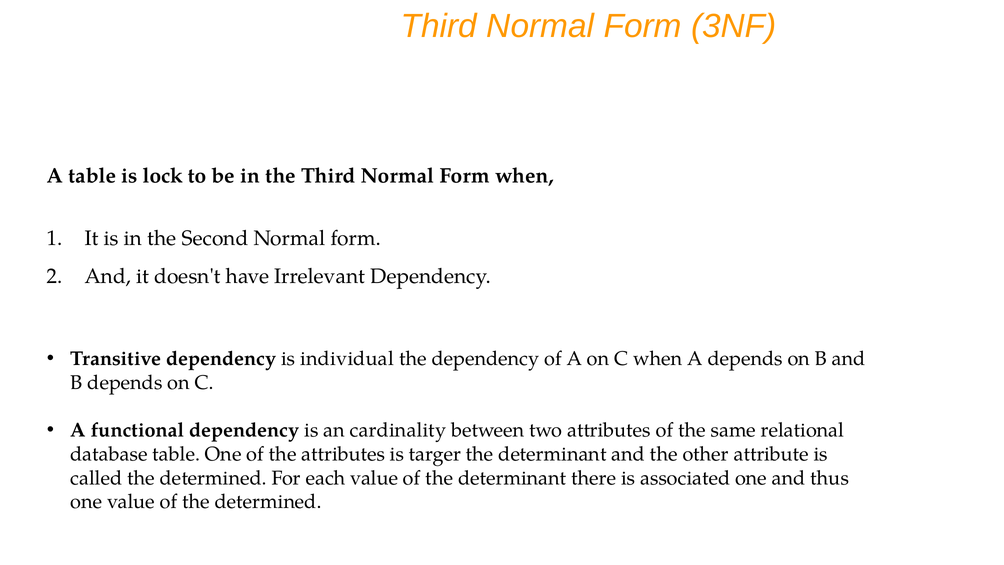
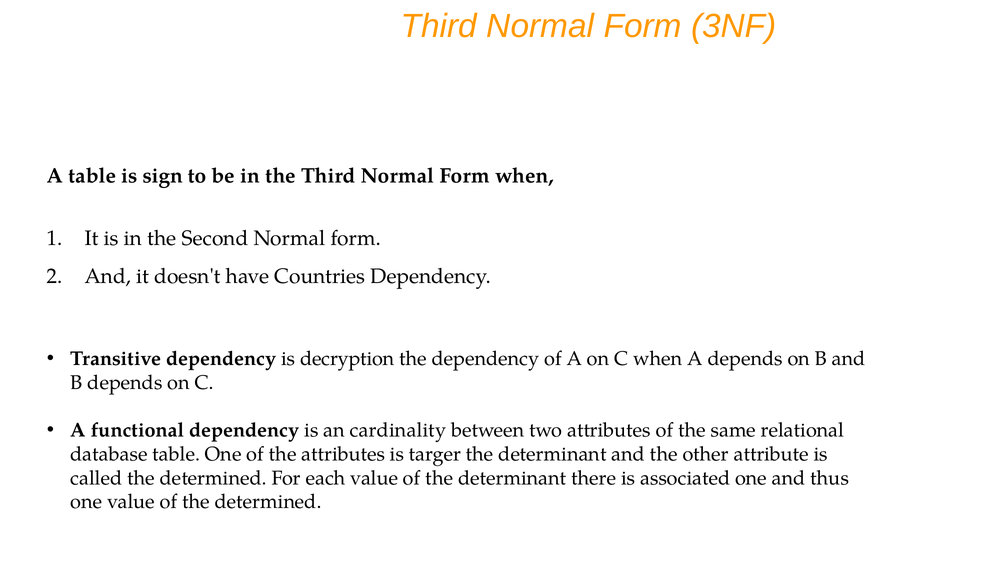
lock: lock -> sign (163, 176)
Irrelevant: Irrelevant -> Countries (320, 276)
individual: individual -> decryption (347, 359)
